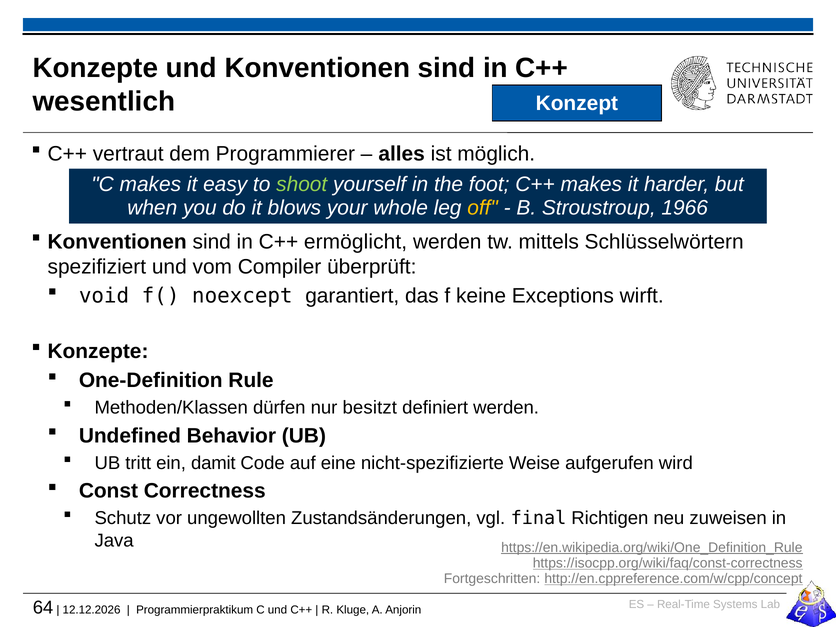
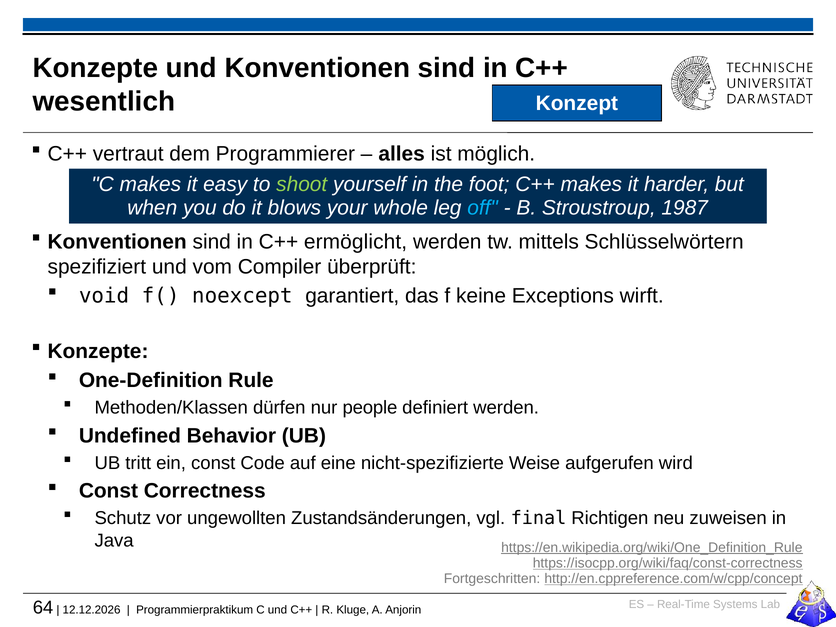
off colour: yellow -> light blue (483, 208)
1966: 1966 -> 1987 (685, 208)
besitzt: besitzt -> people (370, 408)
ein damit: damit -> const (213, 463)
